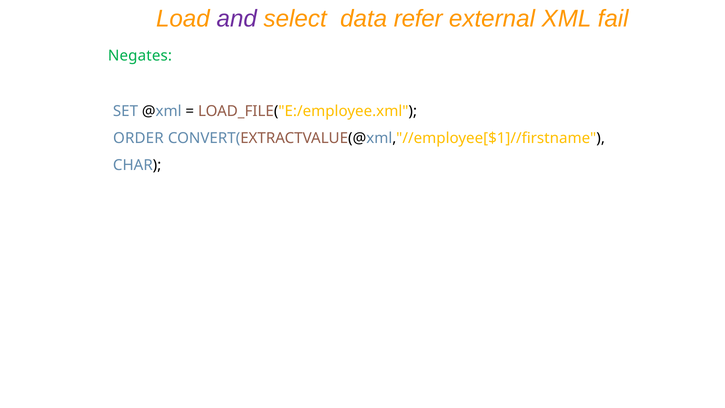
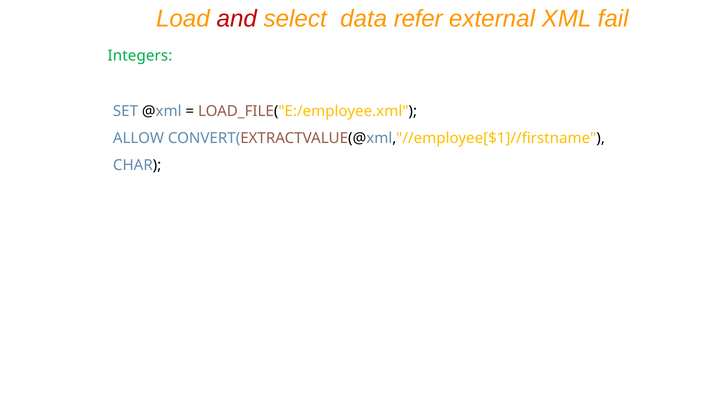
and colour: purple -> red (237, 19)
Negates: Negates -> Integers (140, 56)
ORDER: ORDER -> ALLOW (138, 138)
